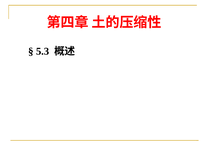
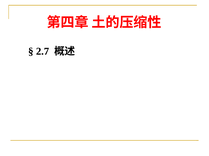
5.3: 5.3 -> 2.7 (43, 52)
